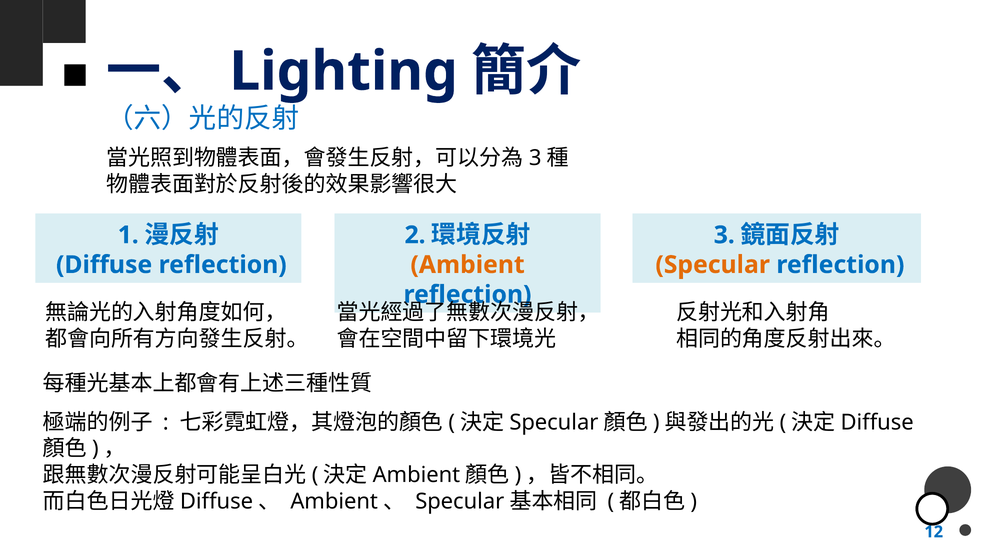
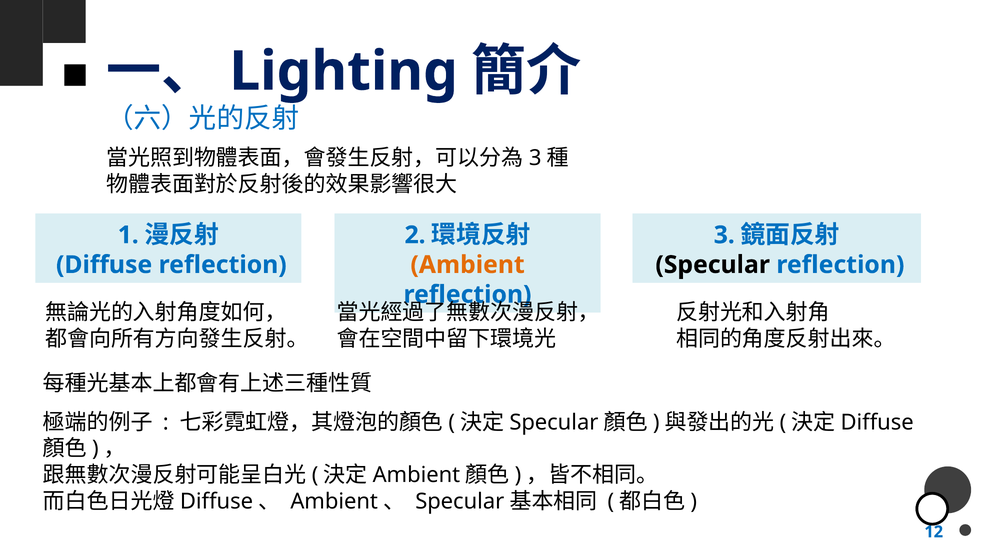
Specular colour: orange -> black (713, 265)
